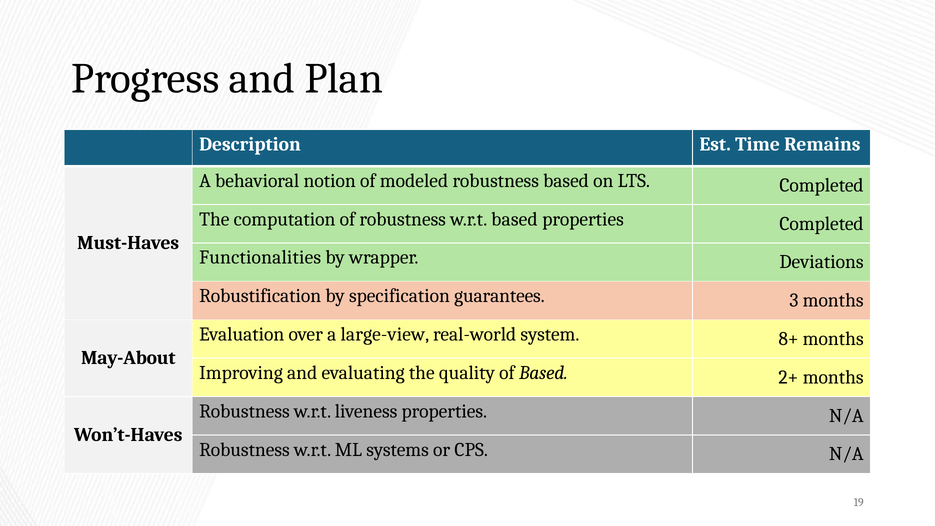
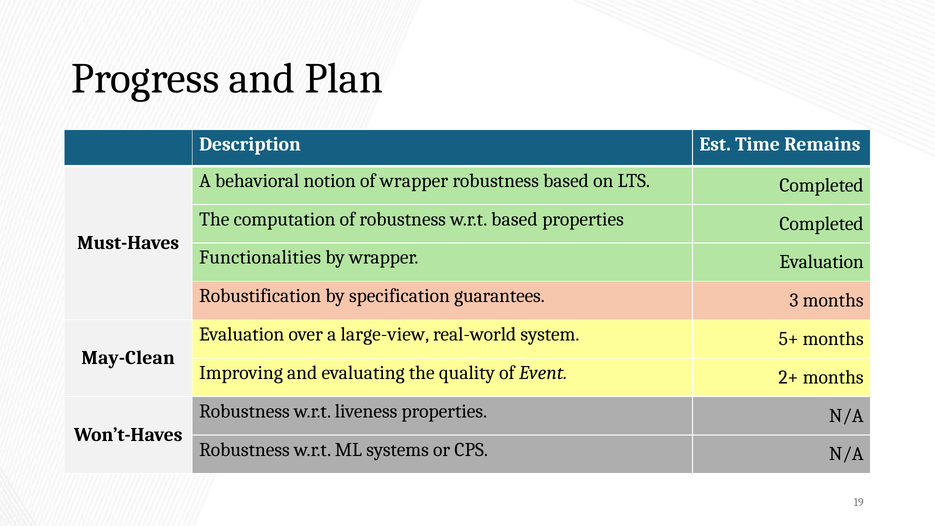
of modeled: modeled -> wrapper (414, 181)
wrapper Deviations: Deviations -> Evaluation (822, 262)
8+: 8+ -> 5+ (789, 339)
May-About: May-About -> May-Clean (128, 358)
of Based: Based -> Event (543, 373)
